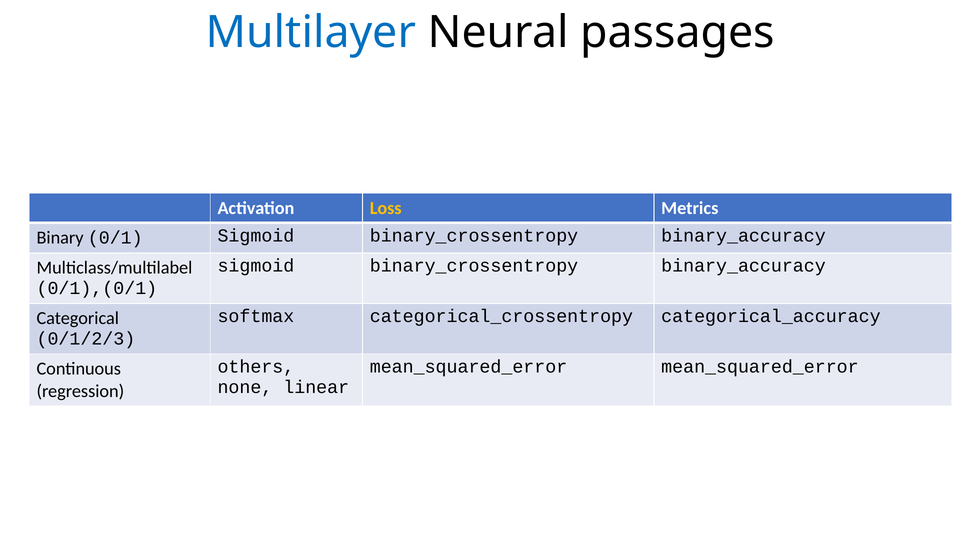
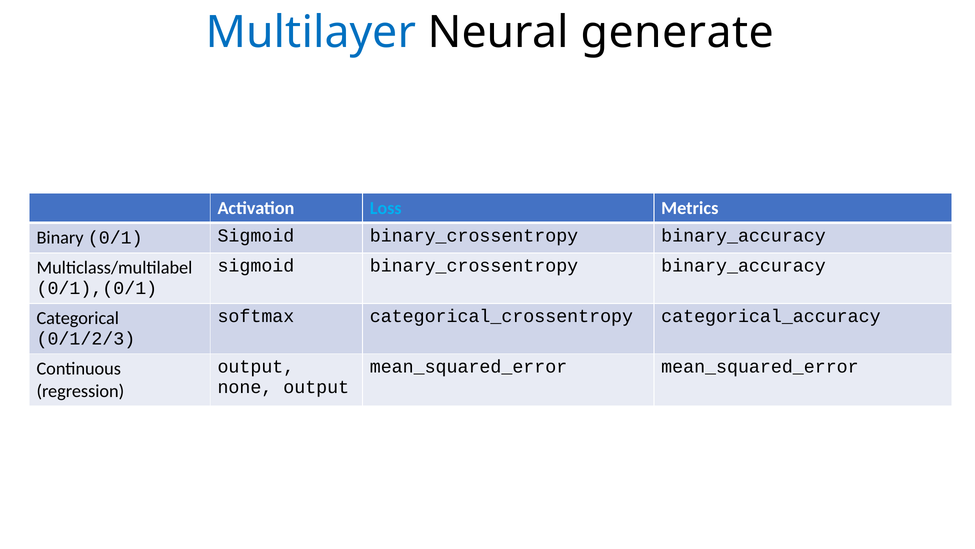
passages: passages -> generate (677, 33)
Loss colour: yellow -> light blue (386, 208)
others: others -> output (256, 366)
none linear: linear -> output (316, 387)
